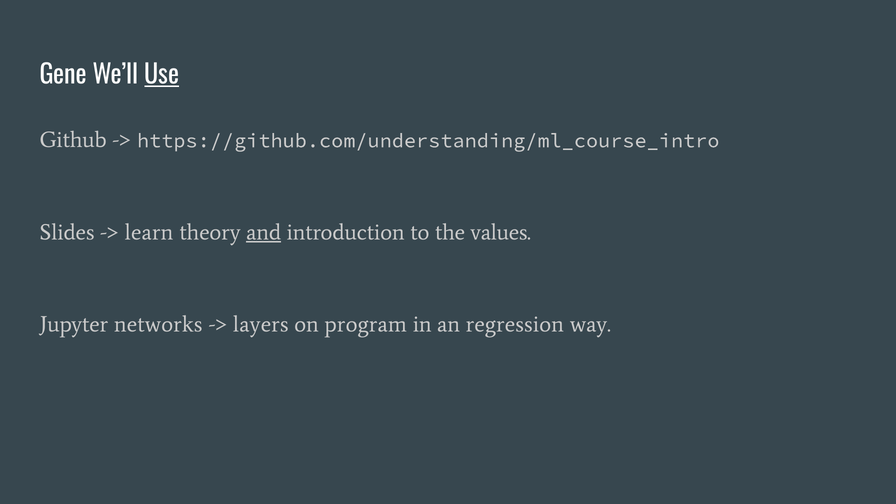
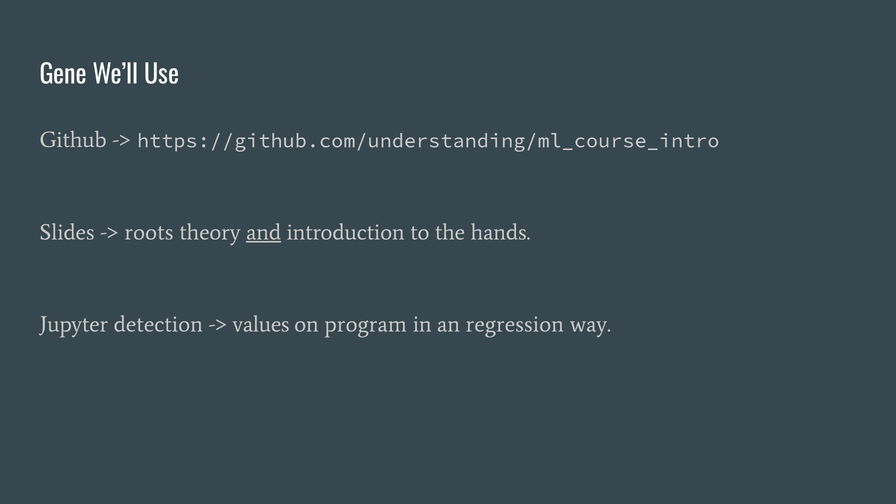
Use underline: present -> none (162, 75)
learn: learn -> roots (149, 232)
values: values -> hands (501, 232)
networks: networks -> detection (158, 324)
layers: layers -> values (261, 324)
